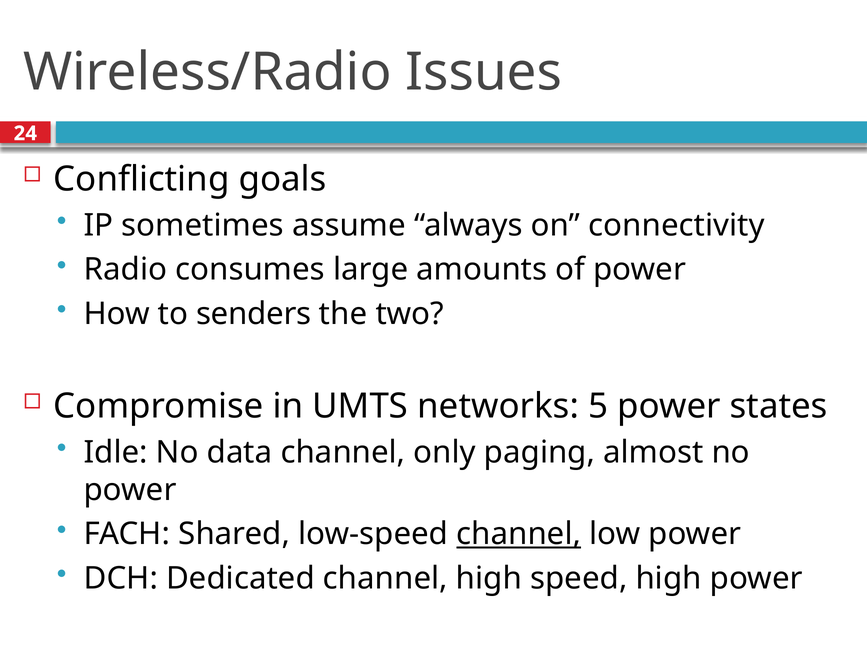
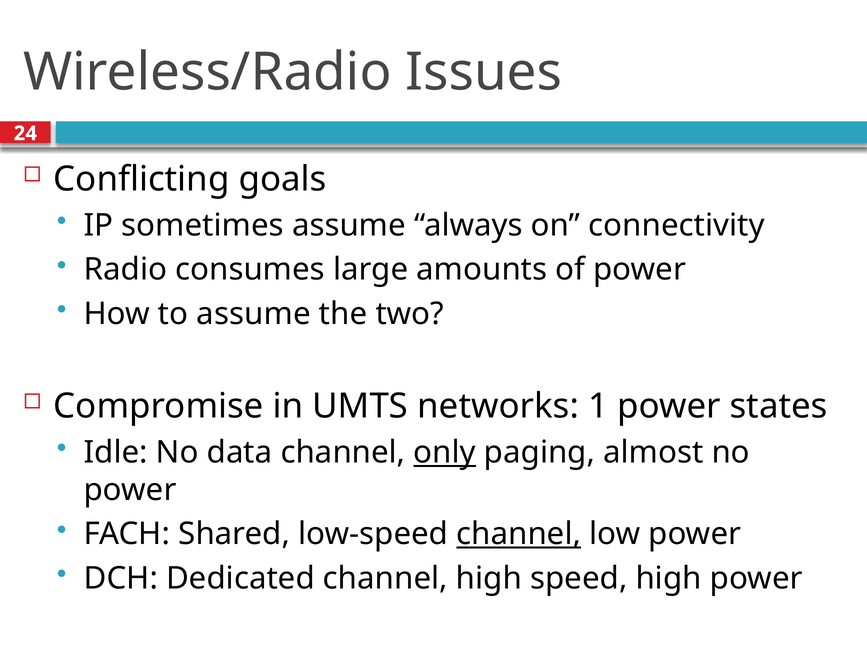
to senders: senders -> assume (254, 314)
5: 5 -> 1 (598, 406)
only underline: none -> present (445, 453)
